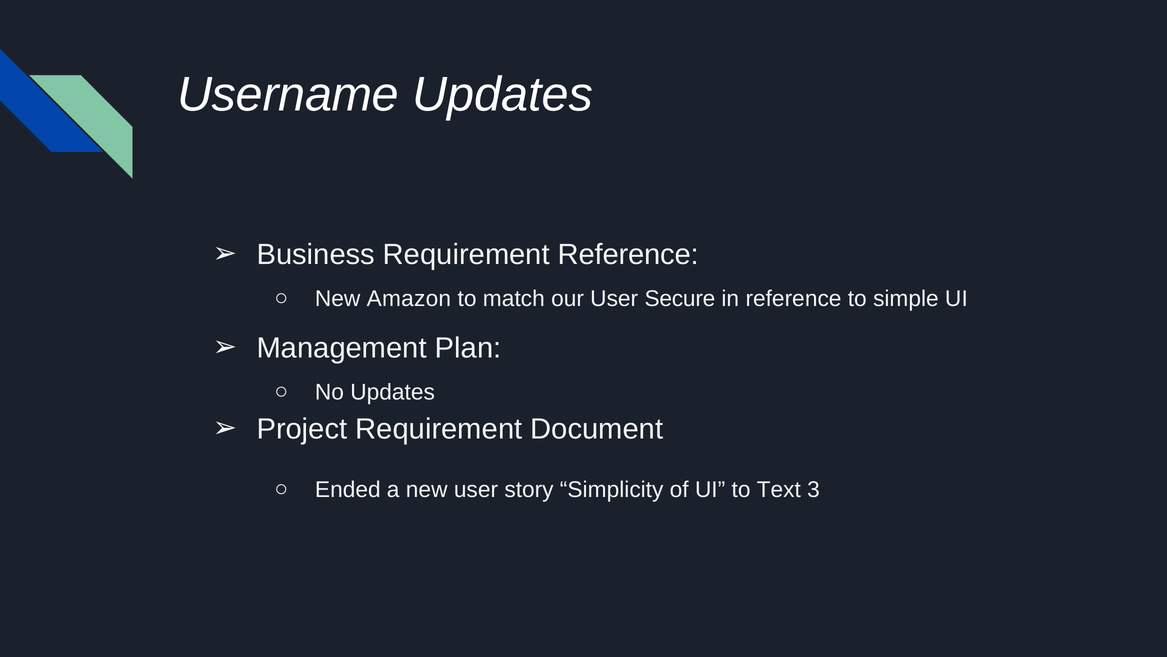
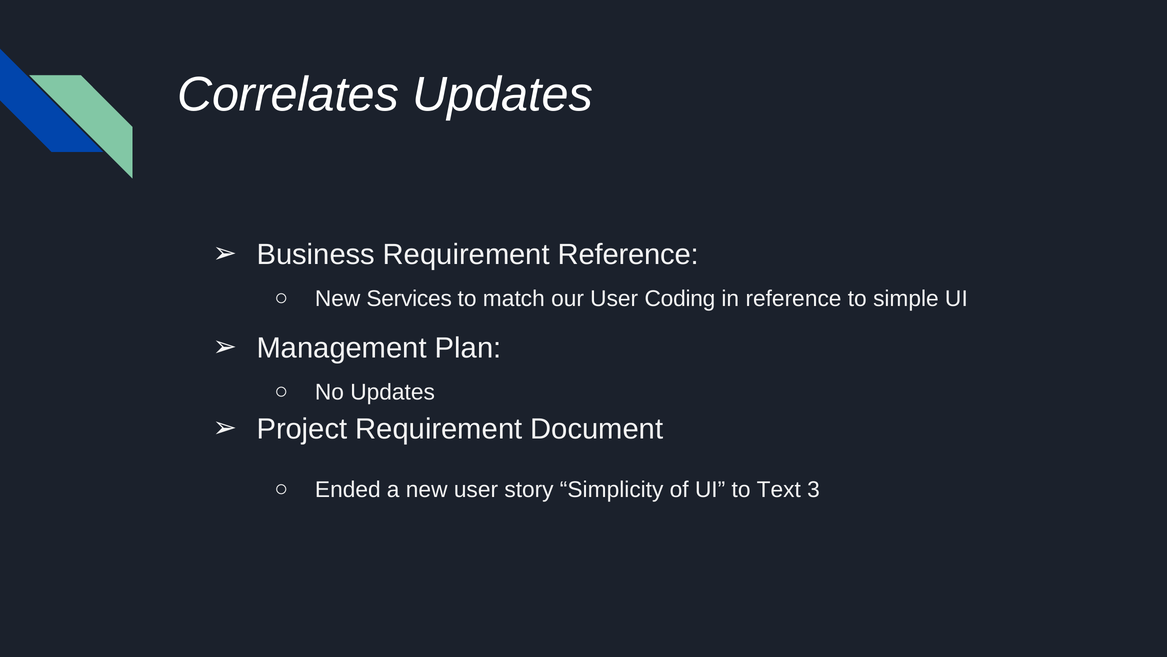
Username: Username -> Correlates (288, 95)
Amazon: Amazon -> Services (409, 299)
Secure: Secure -> Coding (680, 299)
